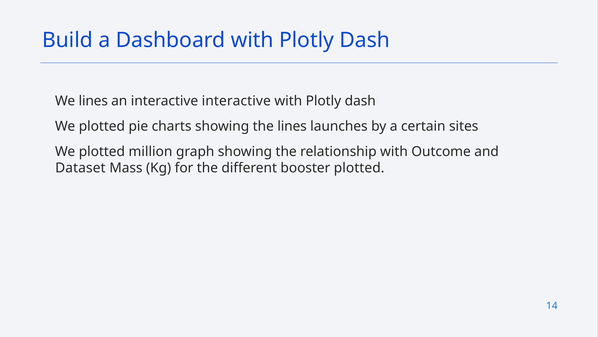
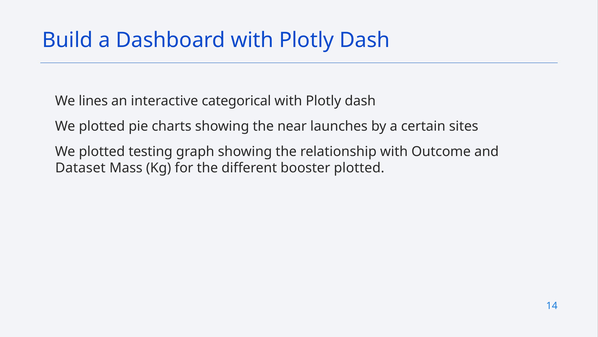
interactive interactive: interactive -> categorical (236, 101)
the lines: lines -> near (292, 126)
million: million -> testing (151, 151)
